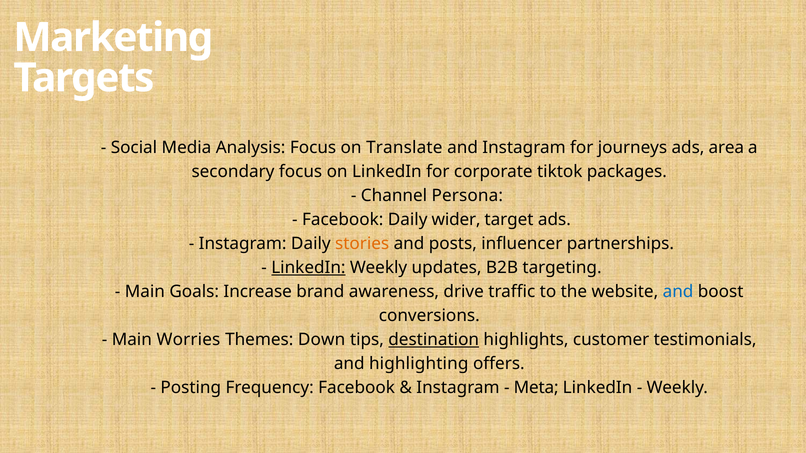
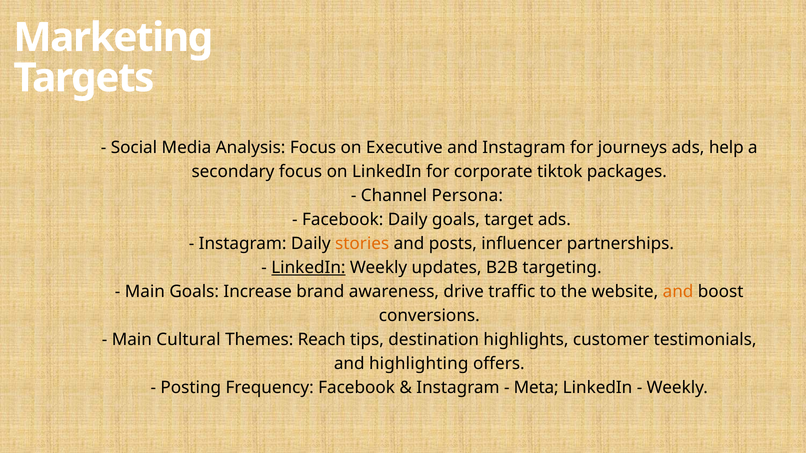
Translate: Translate -> Executive (404, 148)
area: area -> help (726, 148)
Daily wider: wider -> goals (456, 220)
and colour: blue -> orange (678, 292)
Worries: Worries -> Cultural (188, 340)
Down: Down -> Reach (322, 340)
destination underline: present -> none (434, 340)
